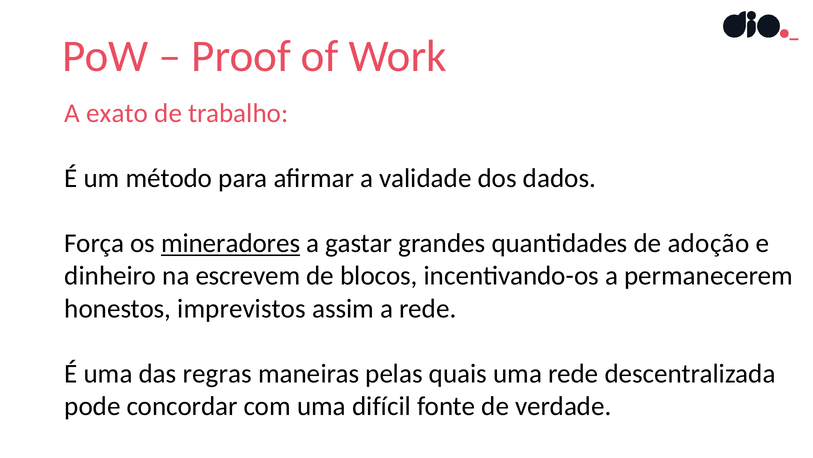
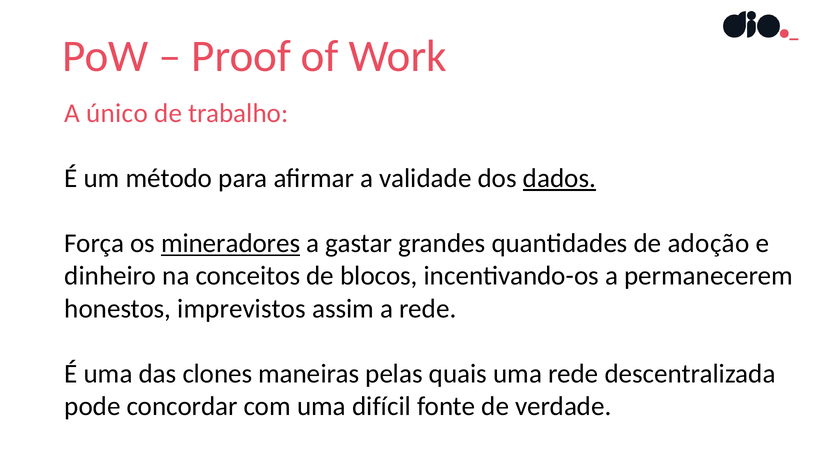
exato: exato -> único (117, 113)
dados underline: none -> present (559, 178)
escrevem: escrevem -> conceitos (248, 276)
regras: regras -> clones (217, 373)
